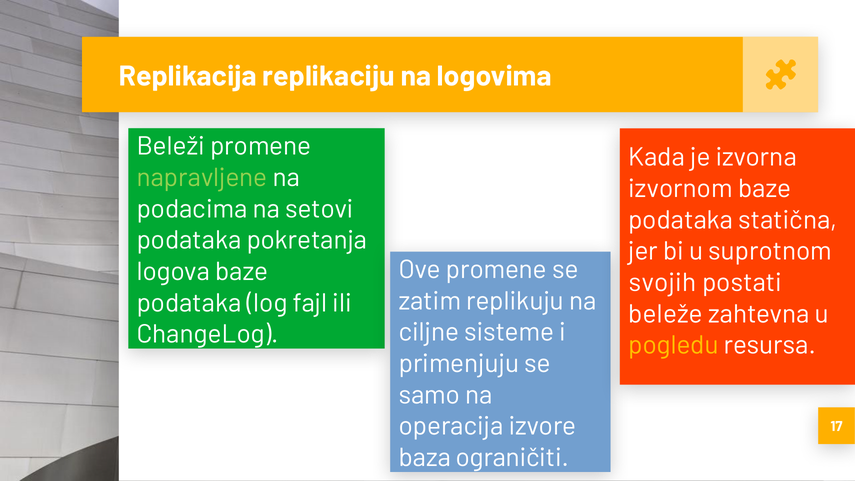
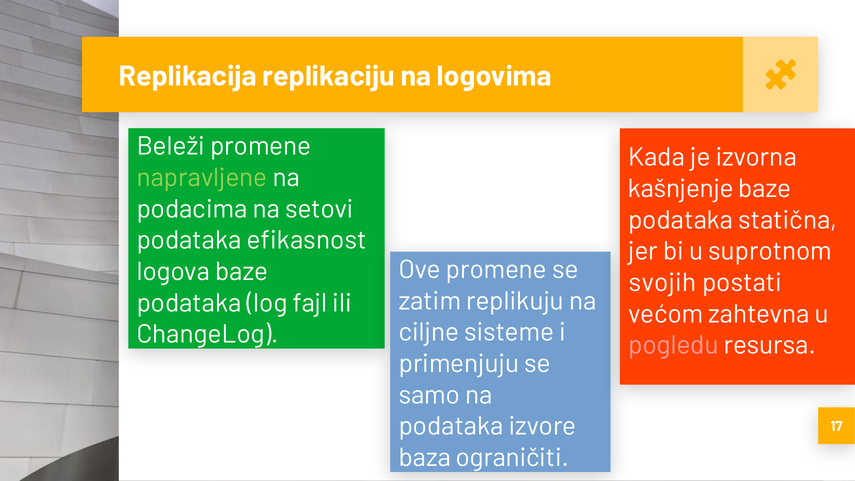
izvornom: izvornom -> kašnjenje (681, 189)
pokretanja: pokretanja -> efikasnost (307, 240)
beleže: beleže -> većom (666, 314)
pogledu colour: yellow -> pink (673, 345)
operacija: operacija -> podataka (451, 426)
